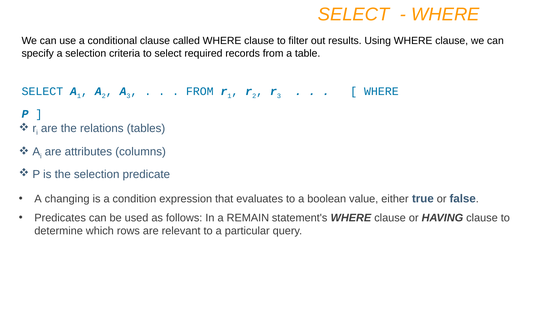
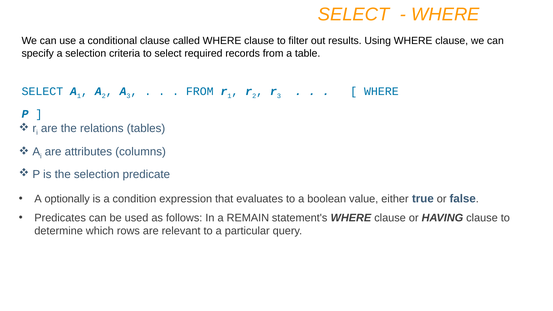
changing: changing -> optionally (67, 199)
